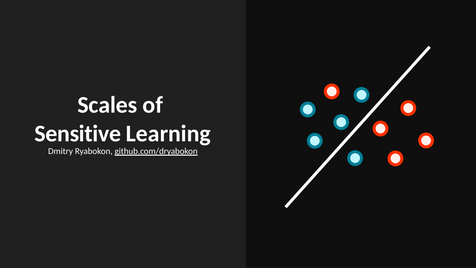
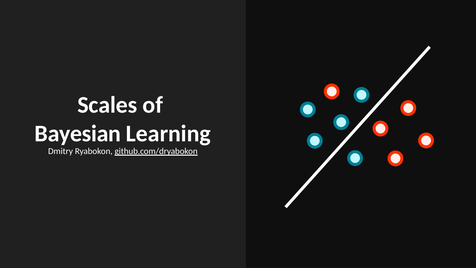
Sensitive: Sensitive -> Bayesian (78, 133)
